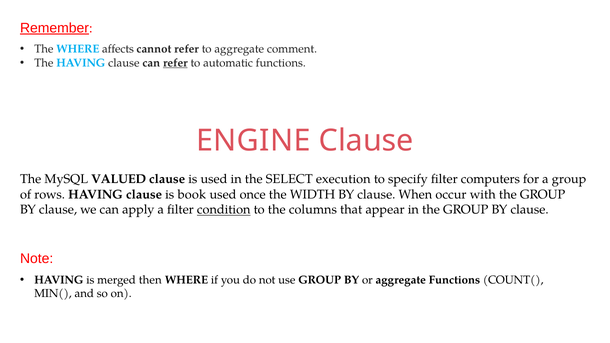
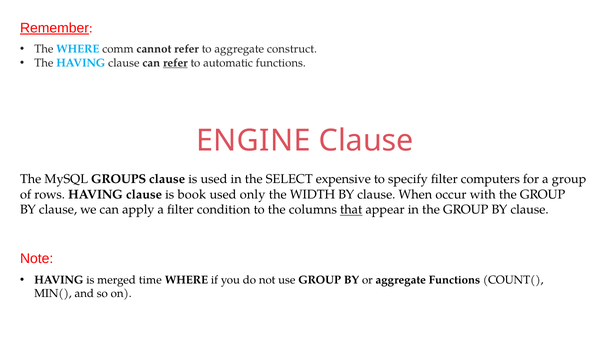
affects: affects -> comm (118, 49)
comment: comment -> construct (292, 49)
VALUED: VALUED -> GROUPS (119, 179)
execution: execution -> expensive (343, 179)
once: once -> only (253, 195)
condition underline: present -> none (224, 210)
that underline: none -> present (351, 210)
then: then -> time (150, 280)
